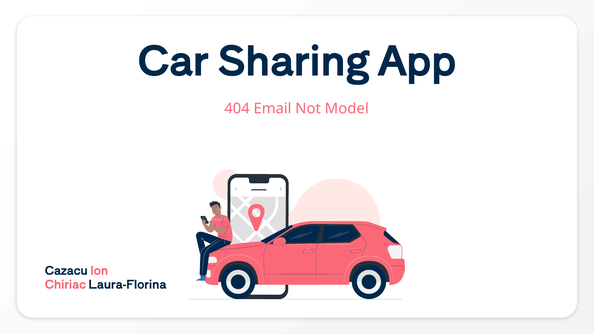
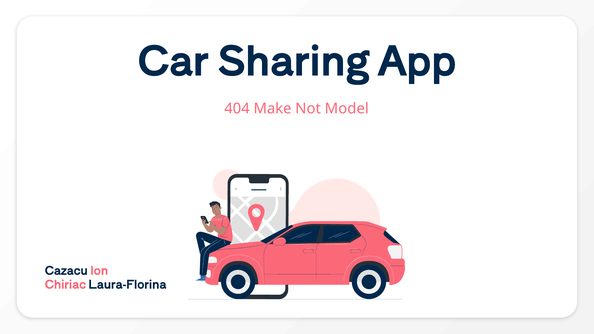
Email: Email -> Make (273, 109)
